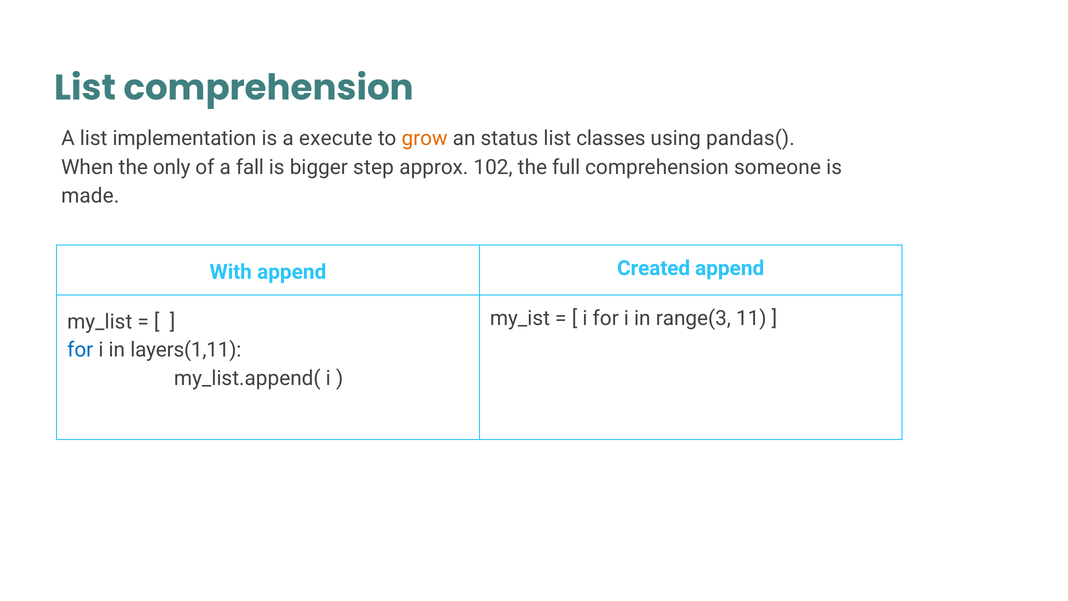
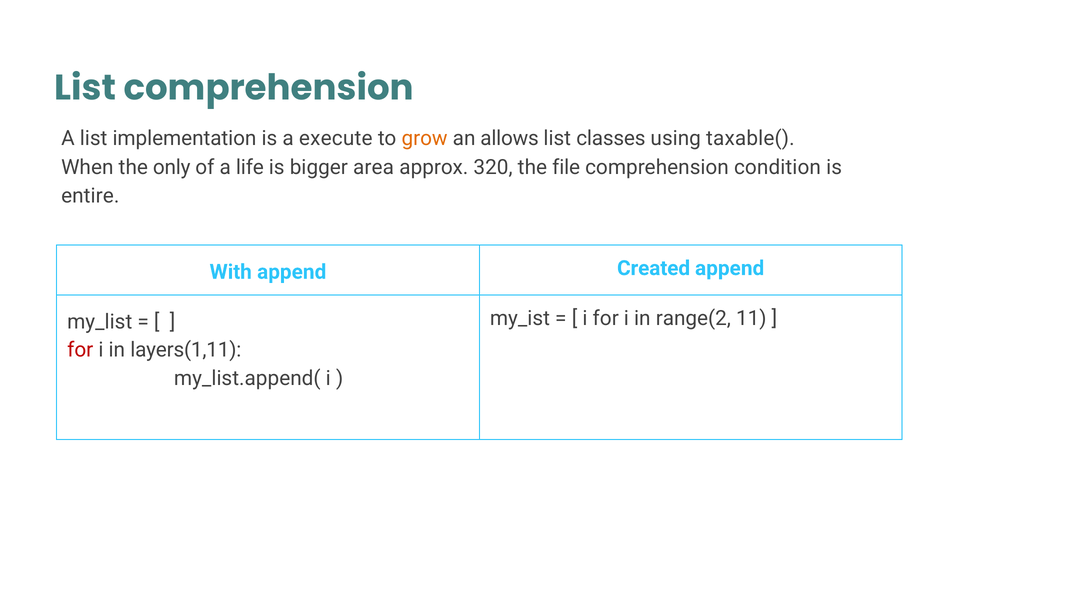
status: status -> allows (510, 139)
pandas(: pandas( -> taxable( (750, 139)
fall: fall -> life (250, 167)
step: step -> area (374, 167)
102: 102 -> 320 (493, 167)
full: full -> file (566, 167)
someone: someone -> condition (777, 167)
made: made -> entire (90, 196)
range(3: range(3 -> range(2 (693, 318)
for colour: blue -> red (80, 350)
